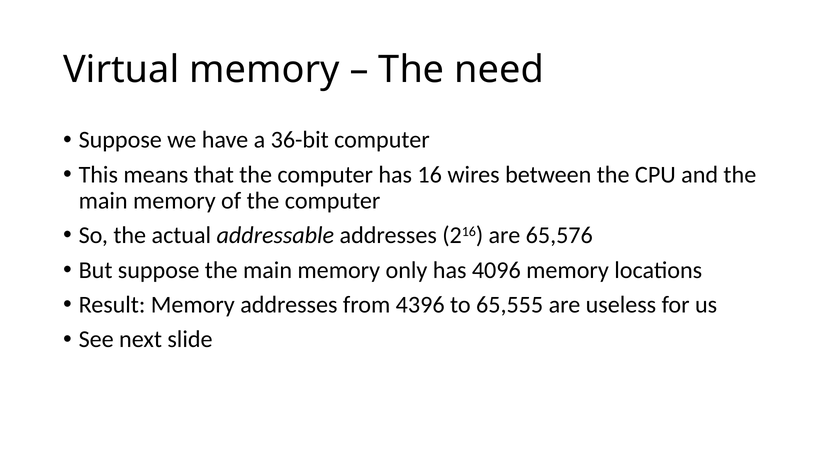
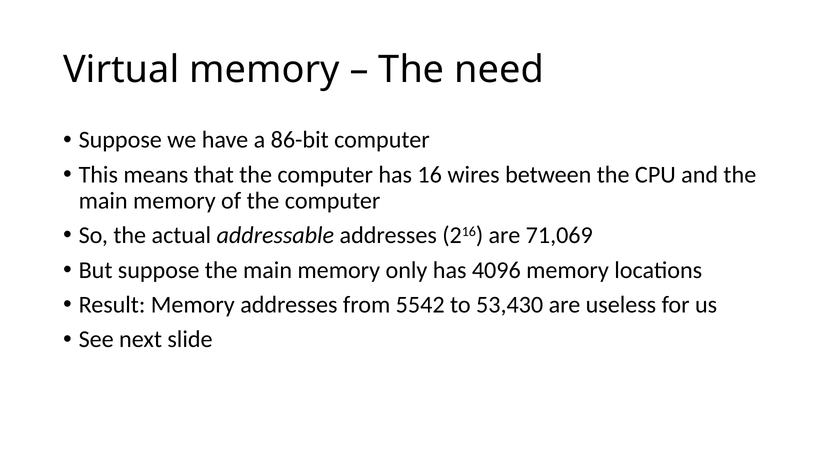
36-bit: 36-bit -> 86-bit (300, 140)
65,576: 65,576 -> 71,069 (559, 235)
4396: 4396 -> 5542 (420, 305)
65,555: 65,555 -> 53,430 (510, 305)
